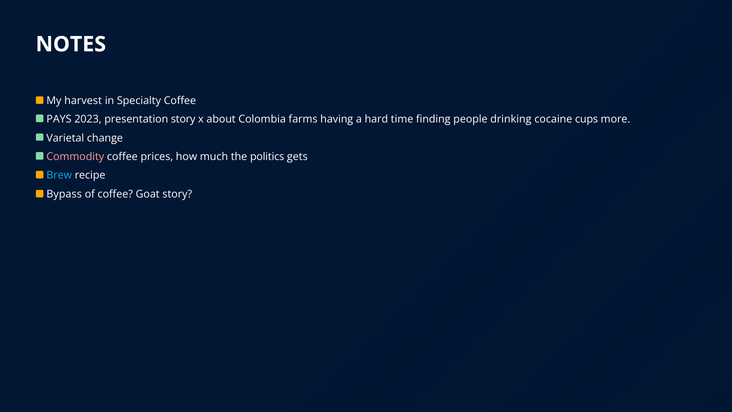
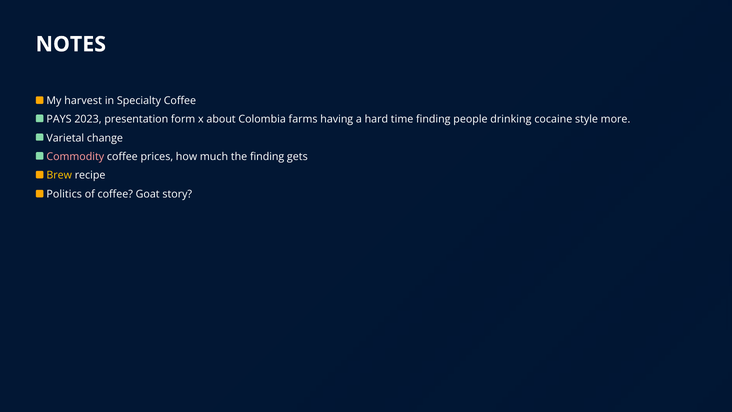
presentation story: story -> form (183, 119)
cups: cups -> style (587, 119)
the politics: politics -> finding (267, 157)
Brew colour: light blue -> yellow (59, 175)
Bypass: Bypass -> Politics (64, 194)
